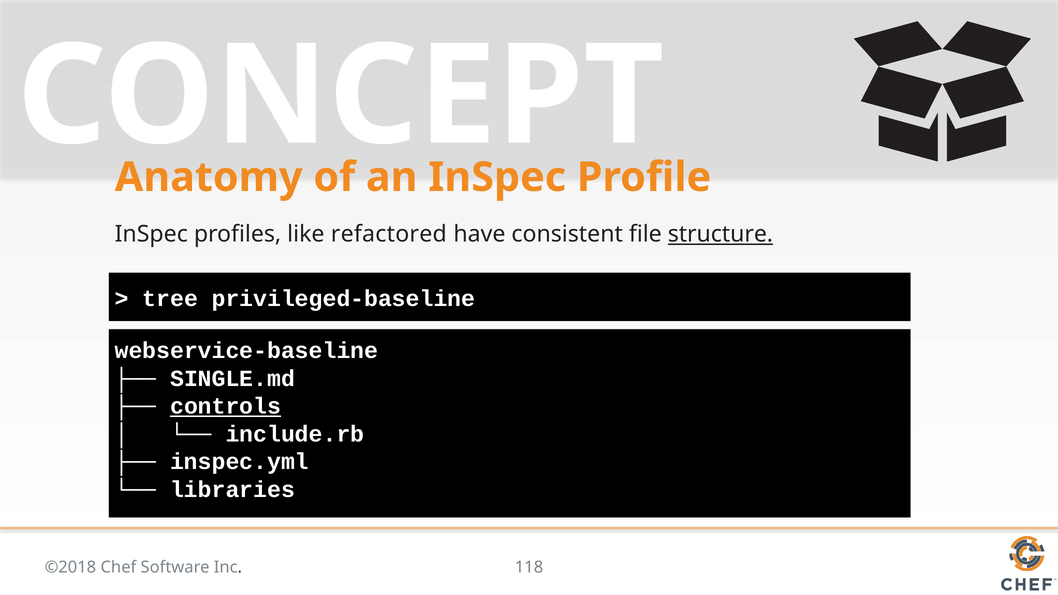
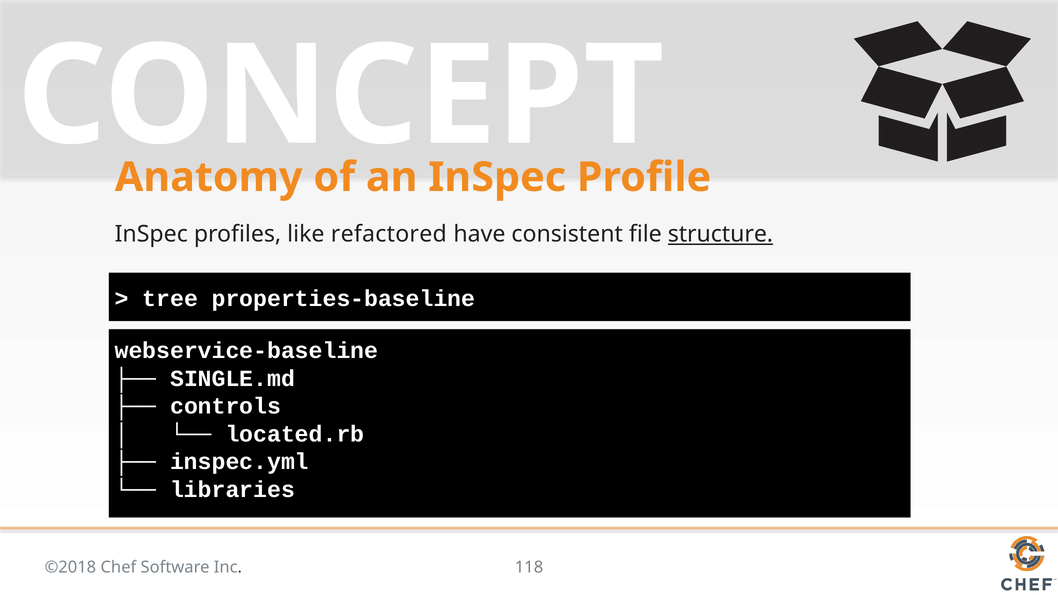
privileged-baseline: privileged-baseline -> properties-baseline (343, 299)
controls underline: present -> none (226, 406)
include.rb: include.rb -> located.rb (295, 434)
